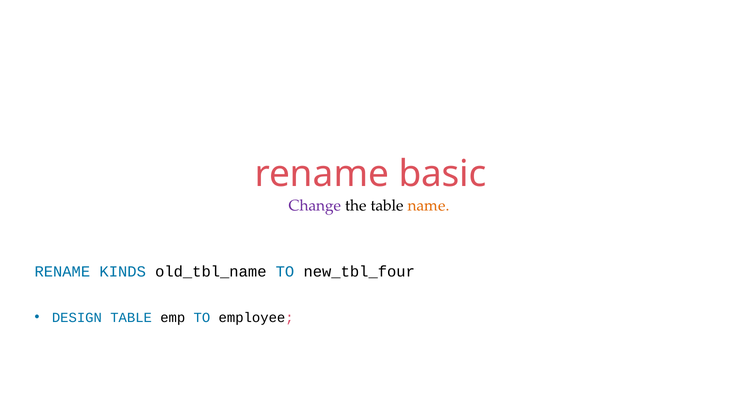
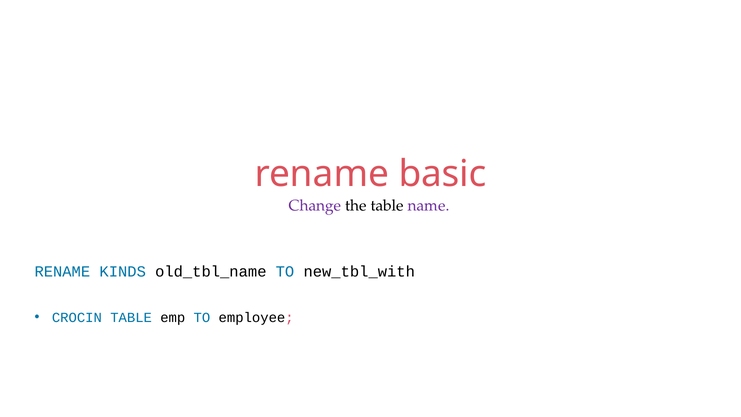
name colour: orange -> purple (429, 205)
new_tbl_four: new_tbl_four -> new_tbl_with (359, 272)
DESIGN: DESIGN -> CROCIN (77, 317)
